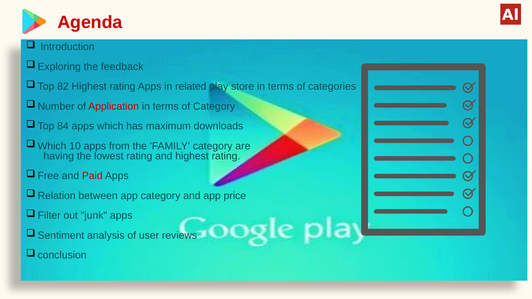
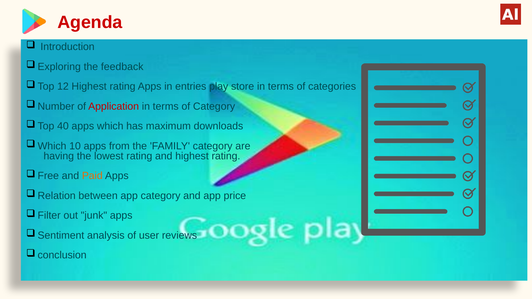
82: 82 -> 12 (63, 87)
related: related -> entries (191, 87)
84: 84 -> 40 (63, 126)
Paid colour: red -> orange (92, 176)
